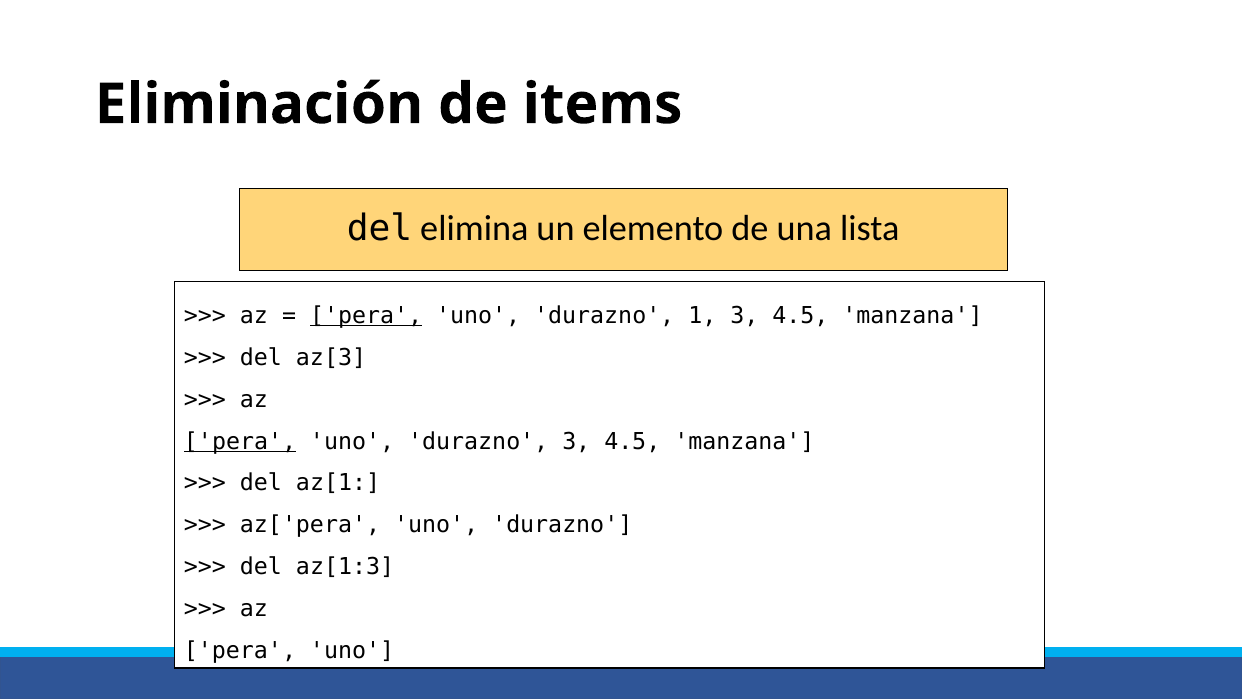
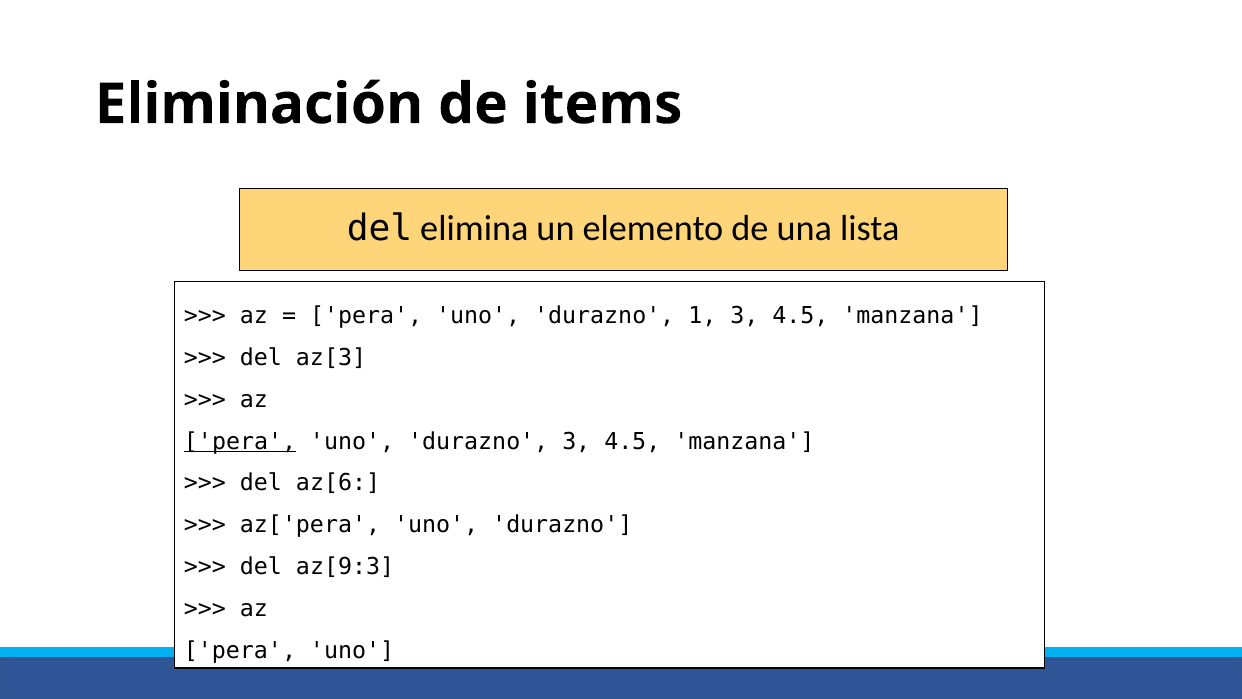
pera underline: present -> none (366, 315)
az[1: az[1 -> az[6 (338, 483)
az[1:3: az[1:3 -> az[9:3 (345, 567)
